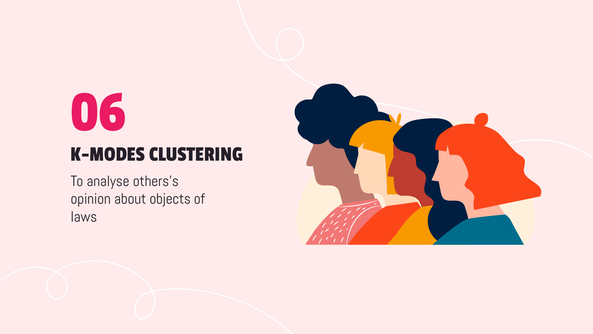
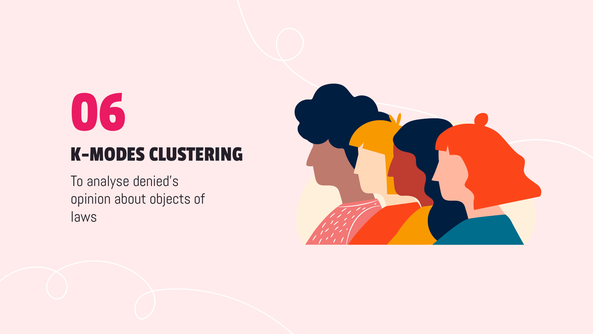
others’s: others’s -> denied’s (156, 181)
